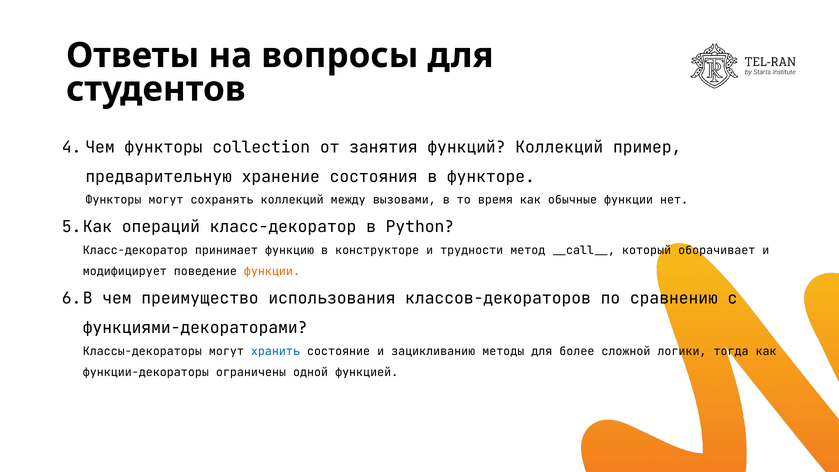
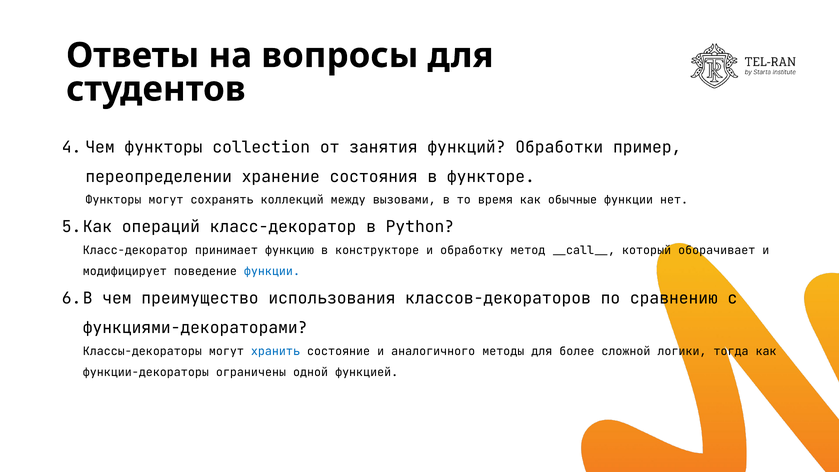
функций Коллекций: Коллекций -> Обработки (559, 147)
предварительную: предварительную -> переопределении (159, 177)
трудности: трудности -> обработку (472, 250)
функции colour: orange -> blue (272, 271)
зацикливанию: зацикливанию -> аналогичного (433, 351)
